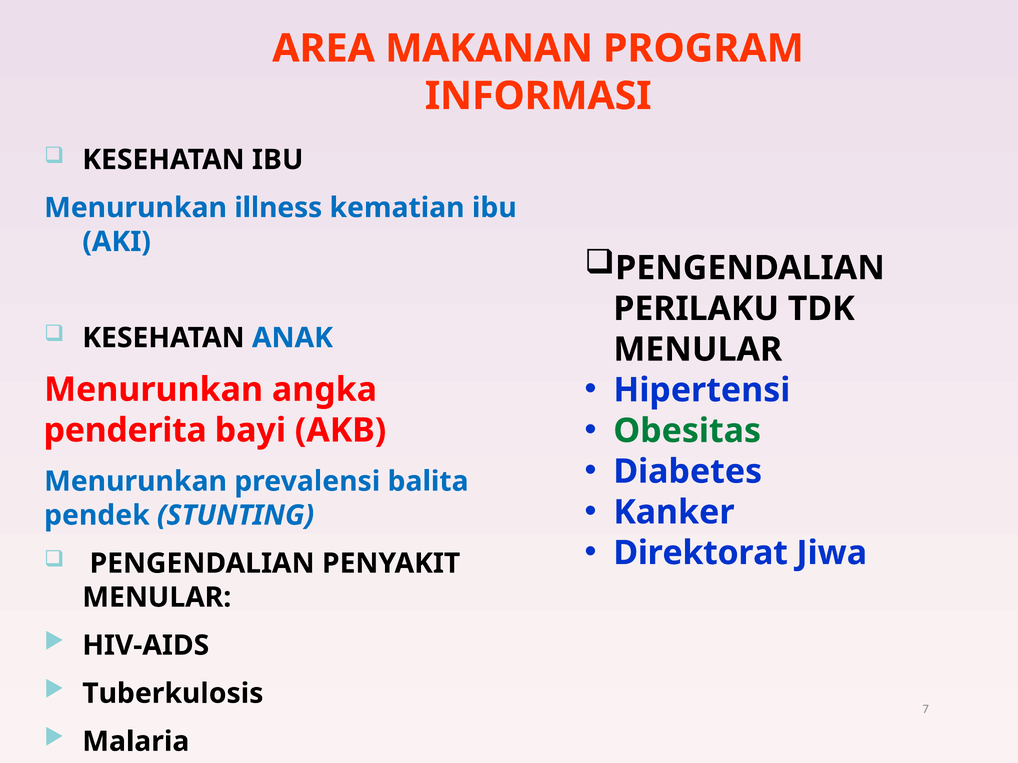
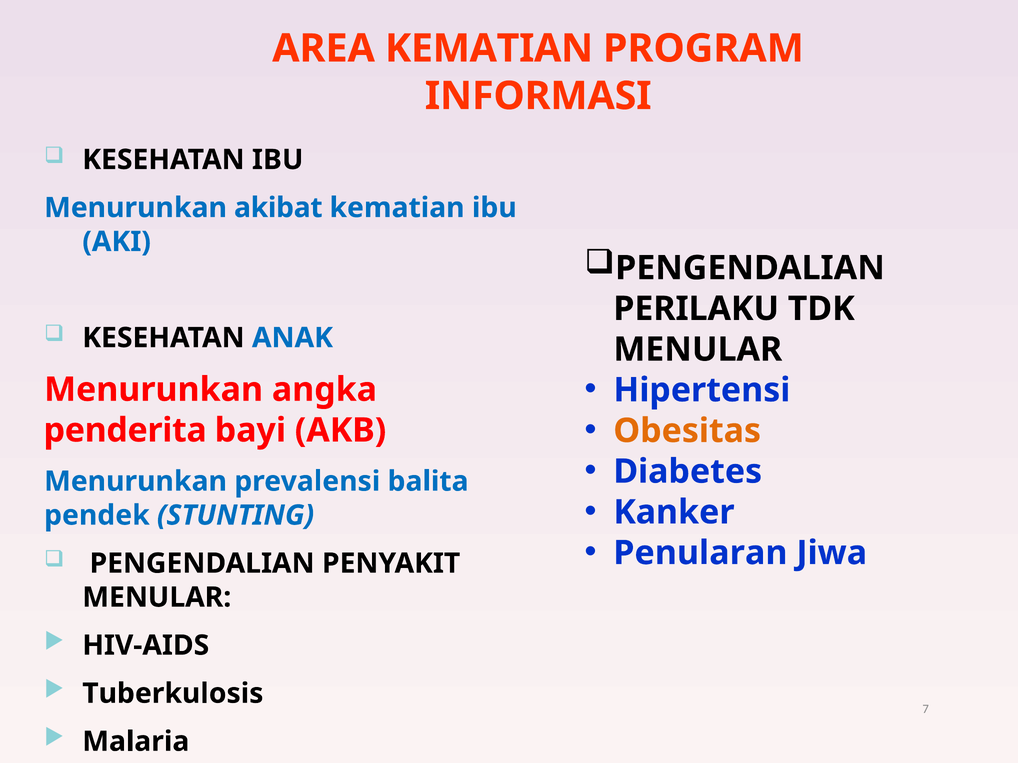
AREA MAKANAN: MAKANAN -> KEMATIAN (489, 49)
illness: illness -> akibat (278, 208)
Obesitas colour: green -> orange (687, 431)
Direktorat: Direktorat -> Penularan (700, 553)
